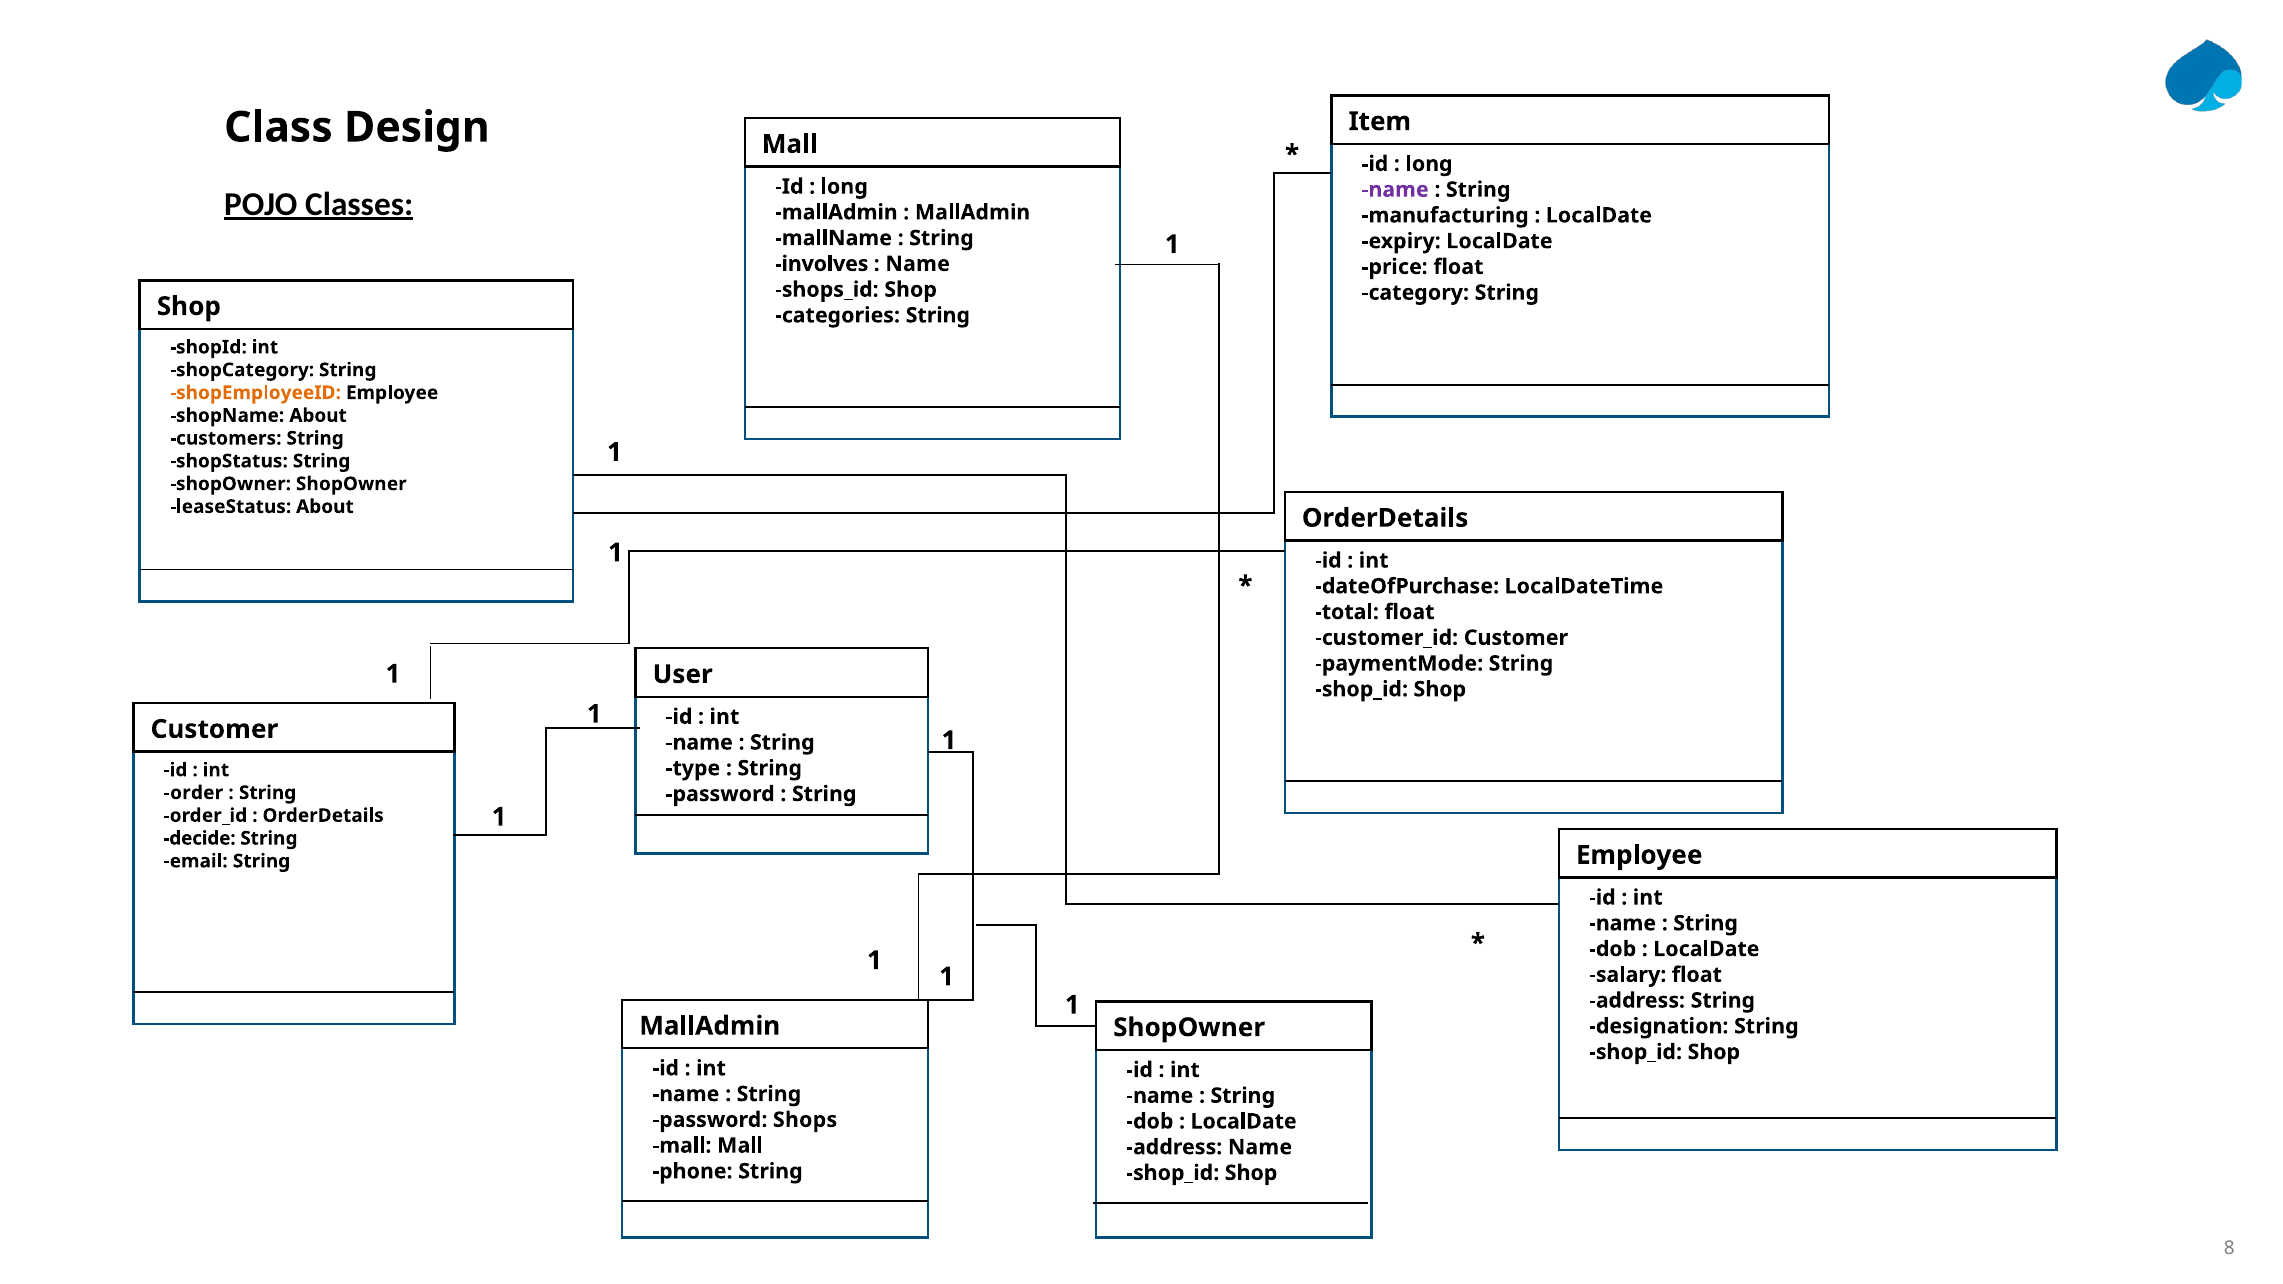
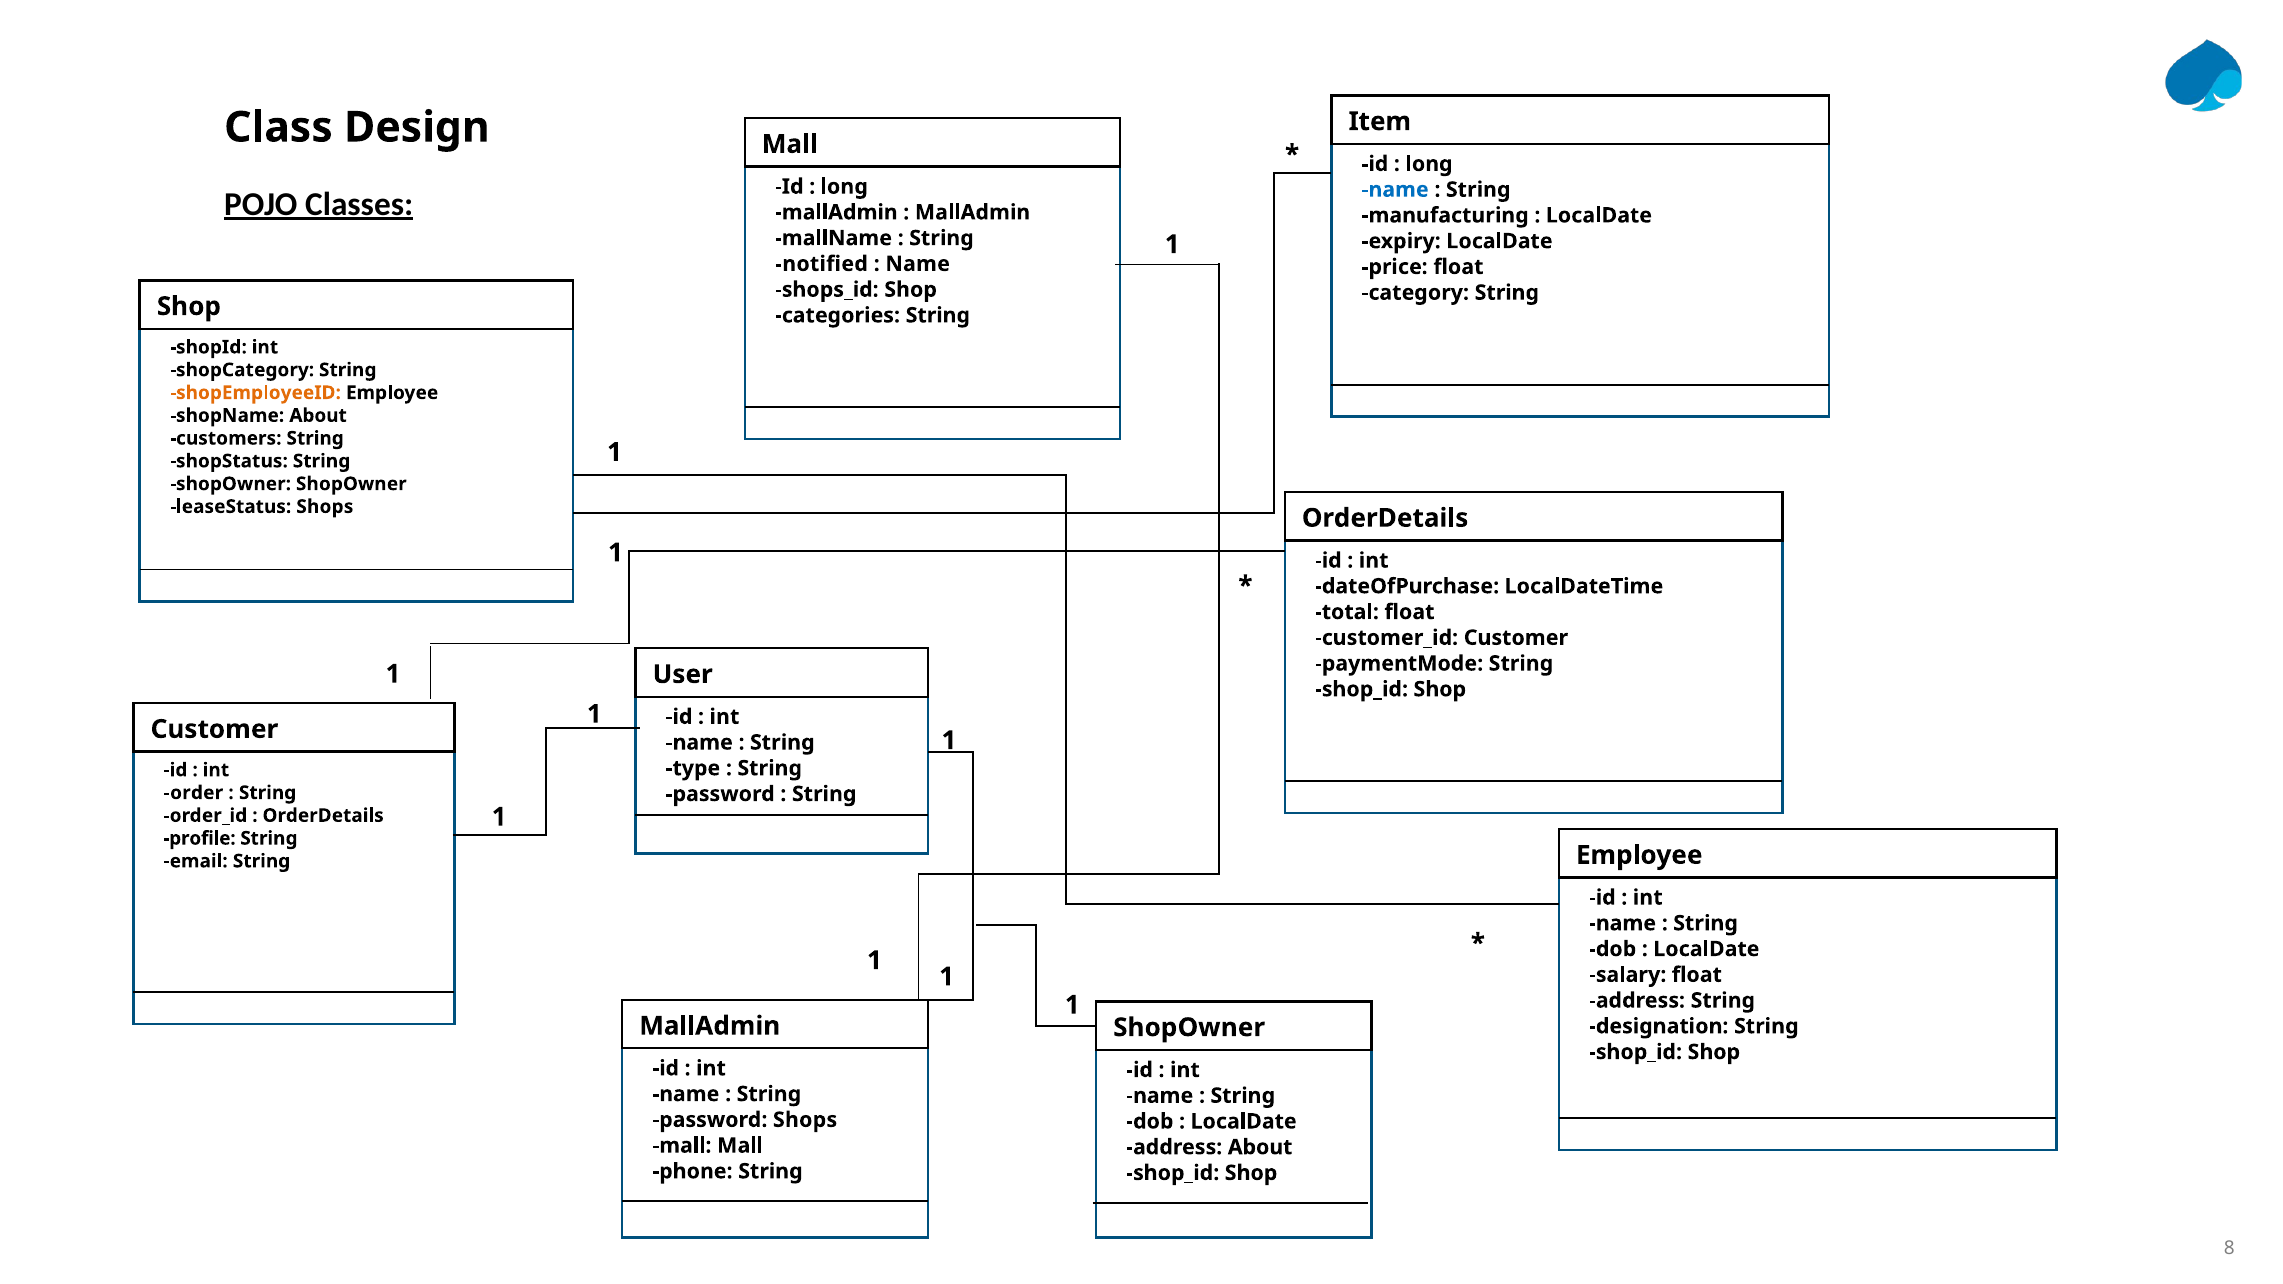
name colour: purple -> blue (1395, 190)
involves: involves -> notified (822, 264)
leaseStatus About: About -> Shops (325, 507)
decide: decide -> profile (199, 838)
address Name: Name -> About (1260, 1147)
